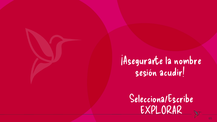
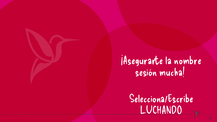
acudir: acudir -> mucha (172, 72)
EXPLORAR: EXPLORAR -> LUCHANDO (161, 111)
